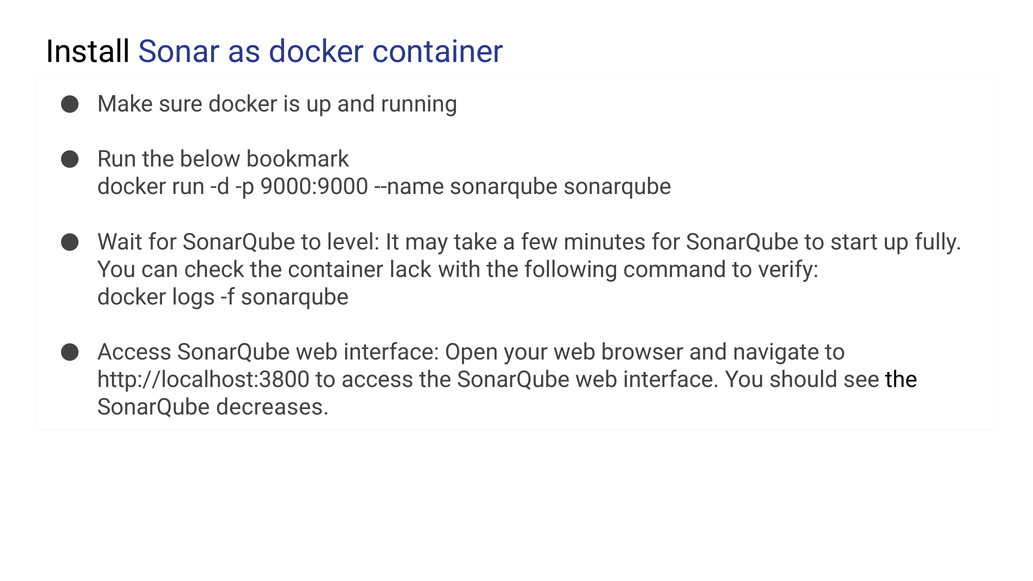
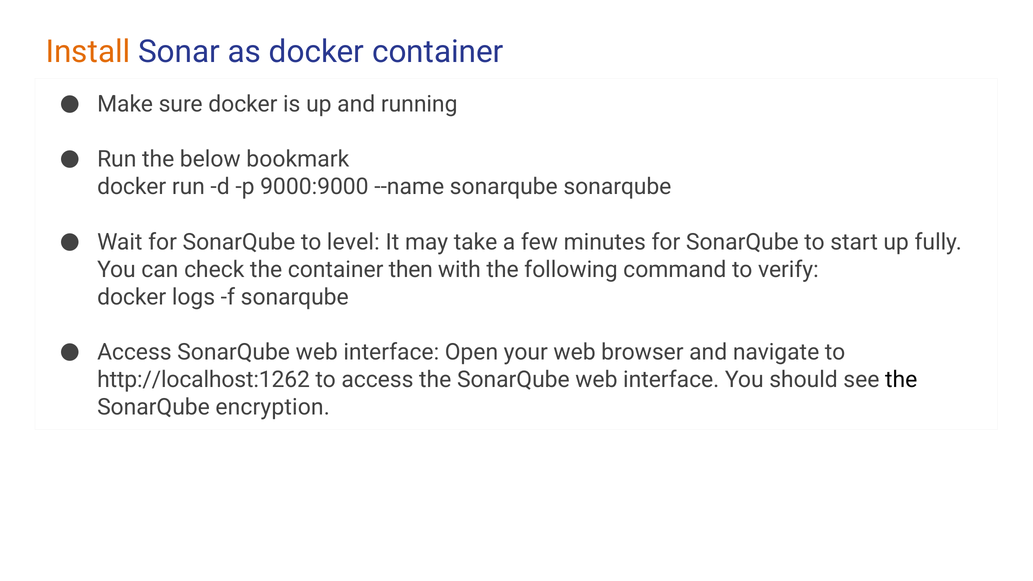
Install colour: black -> orange (88, 52)
lack: lack -> then (411, 270)
http://localhost:3800: http://localhost:3800 -> http://localhost:1262 (204, 380)
decreases: decreases -> encryption (273, 407)
